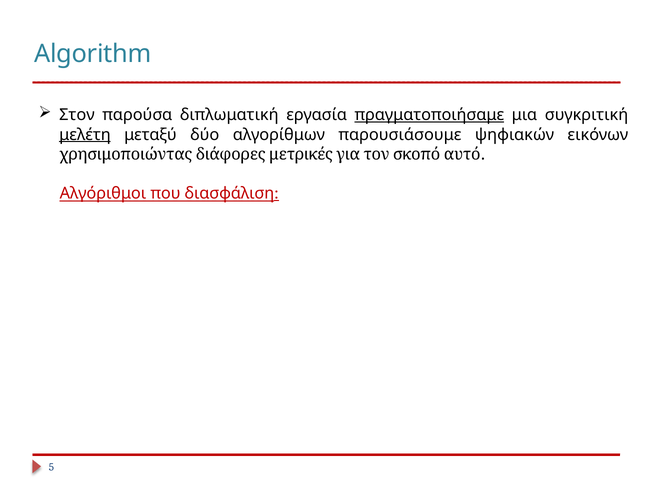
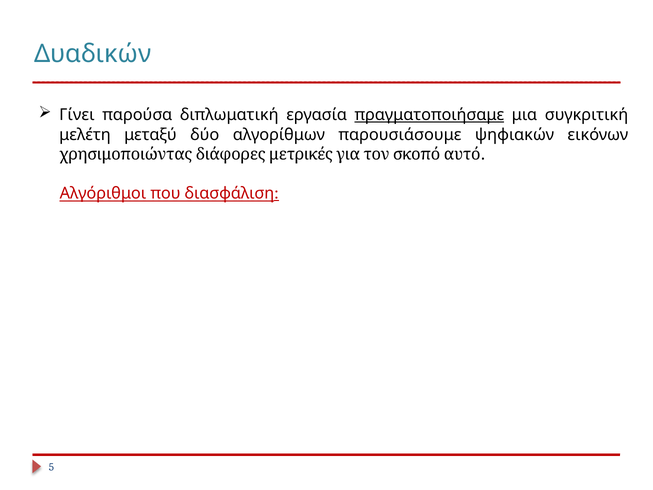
Algorithm: Algorithm -> Δυαδικών (93, 54)
Στον: Στον -> Γίνει (77, 115)
μελέτη underline: present -> none (85, 135)
